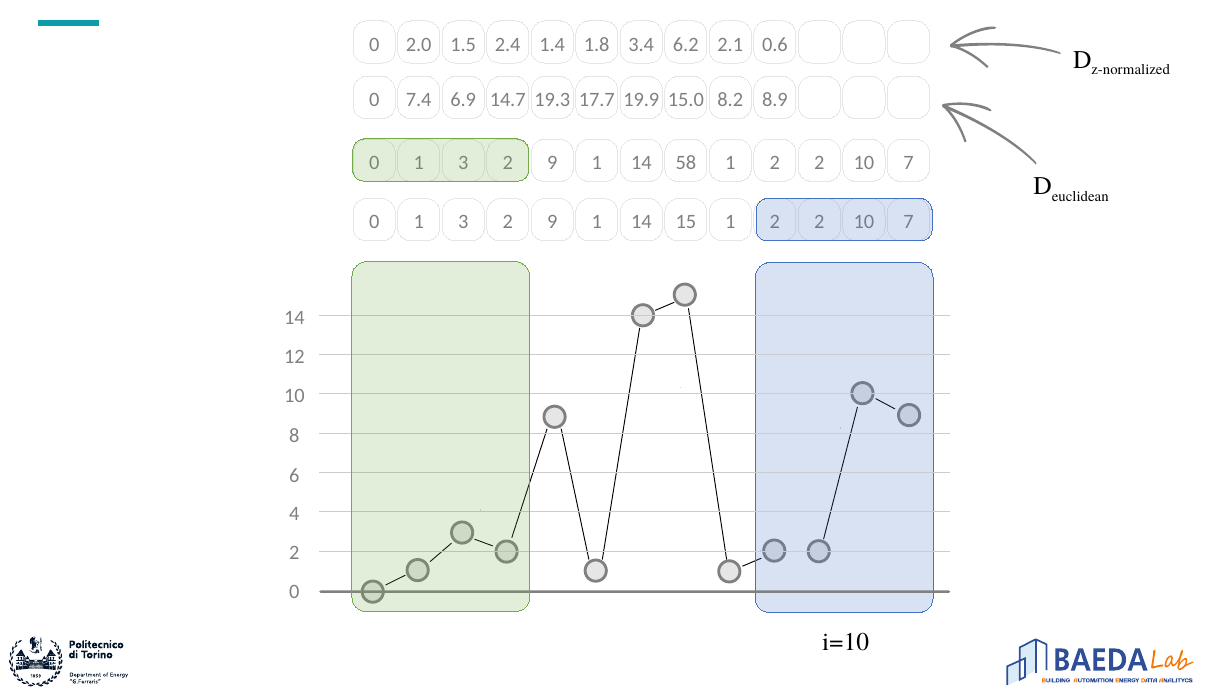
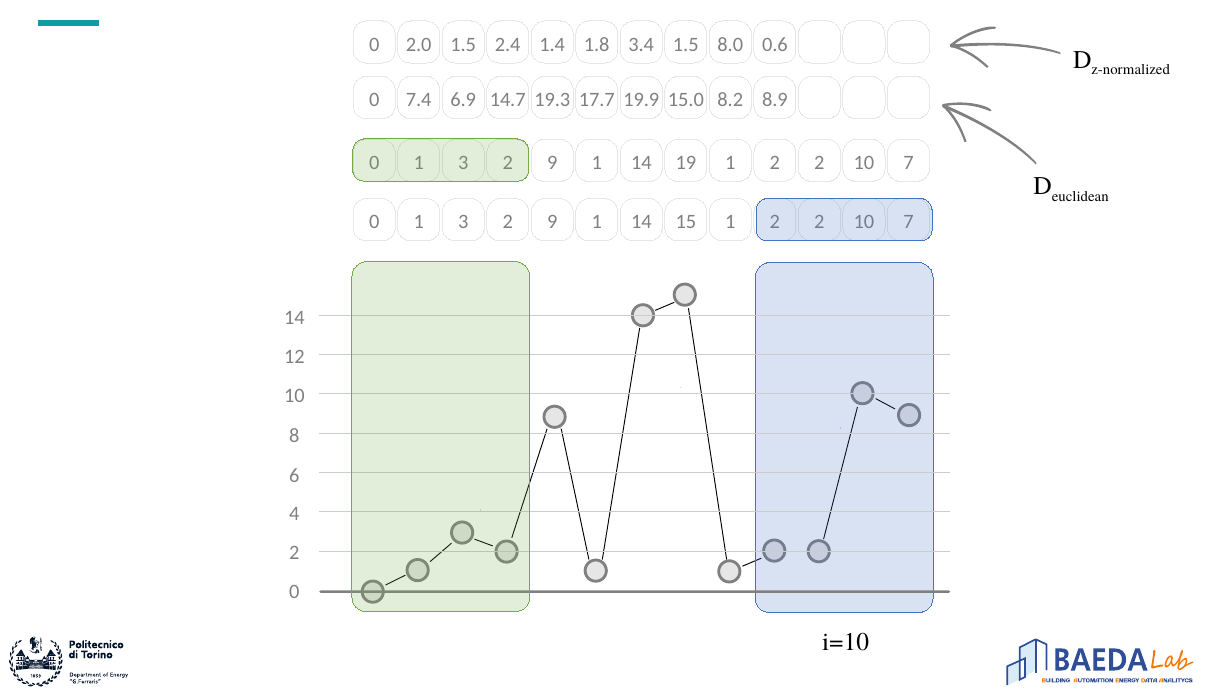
1.8 6.2: 6.2 -> 1.5 (686, 44)
2.1: 2.1 -> 8.0 (730, 44)
58: 58 -> 19 (686, 163)
